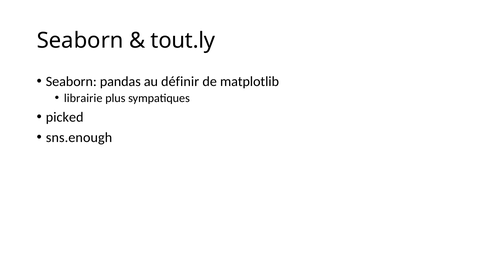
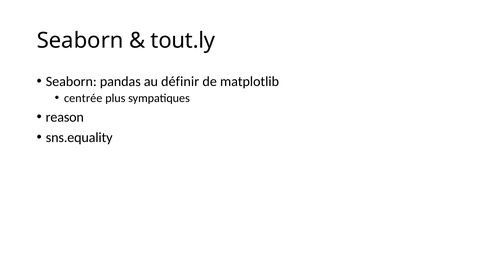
librairie: librairie -> centrée (83, 98)
picked: picked -> reason (65, 117)
sns.enough: sns.enough -> sns.equality (79, 137)
